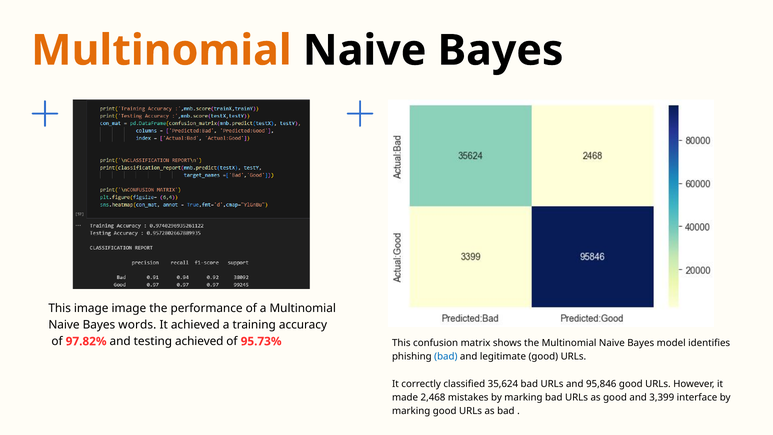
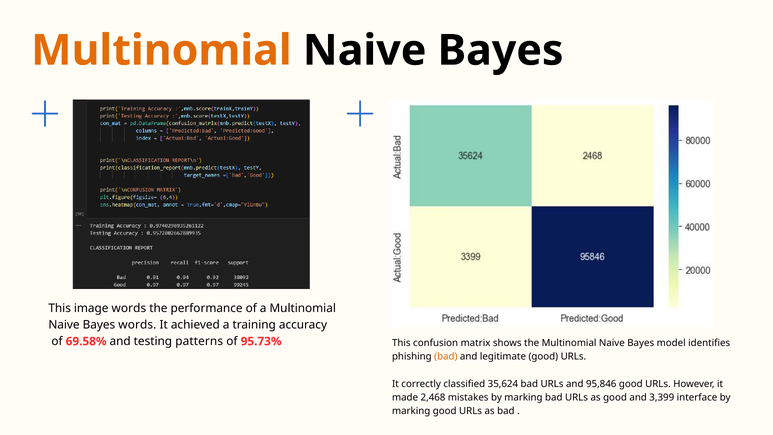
image image: image -> words (129, 308)
97.82%: 97.82% -> 69.58% (86, 341)
testing achieved: achieved -> patterns (199, 341)
bad colour: blue -> orange (446, 356)
